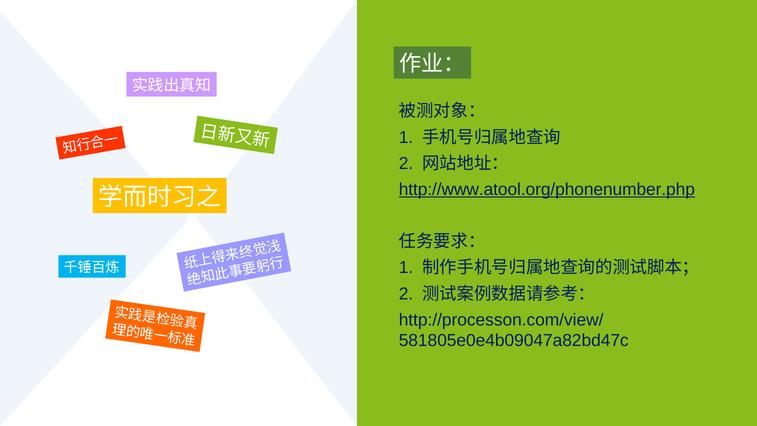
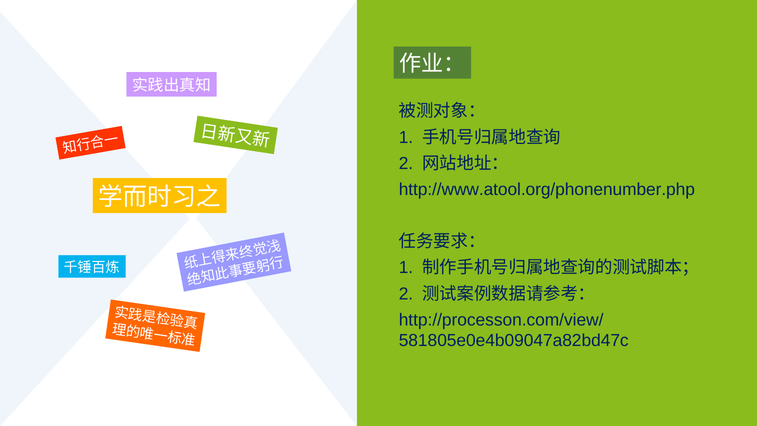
http://www.atool.org/phonenumber.php underline: present -> none (547, 189)
